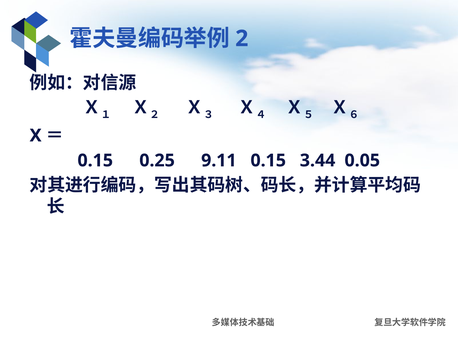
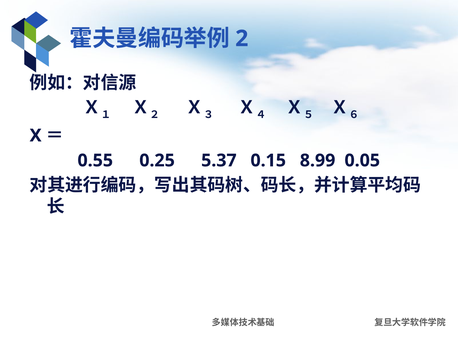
0.15: 0.15 -> 0.55 (95, 161)
9.11: 9.11 -> 5.37 (219, 161)
3.44: 3.44 -> 8.99 (318, 161)
